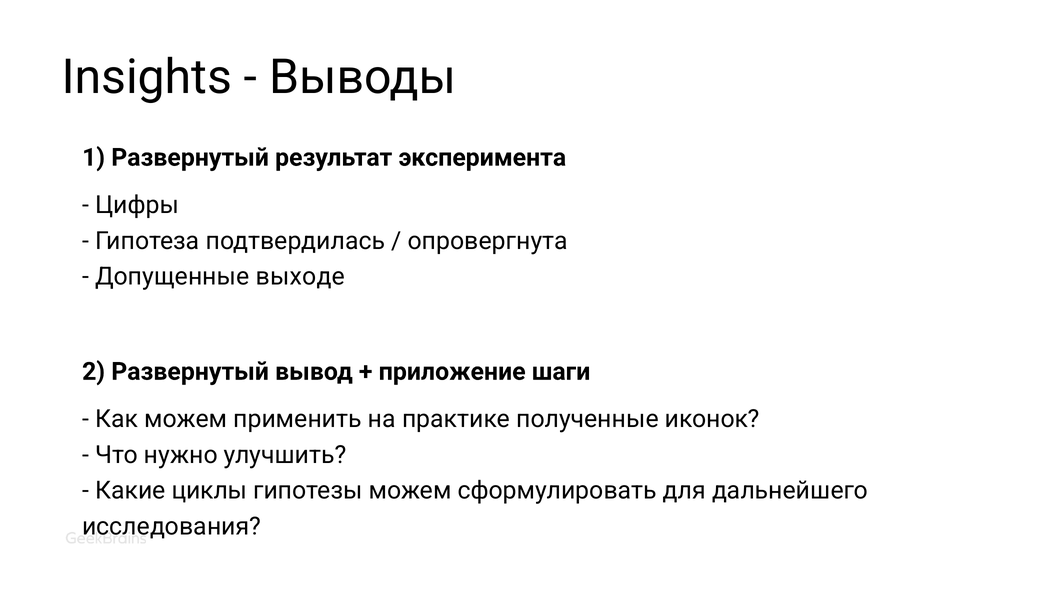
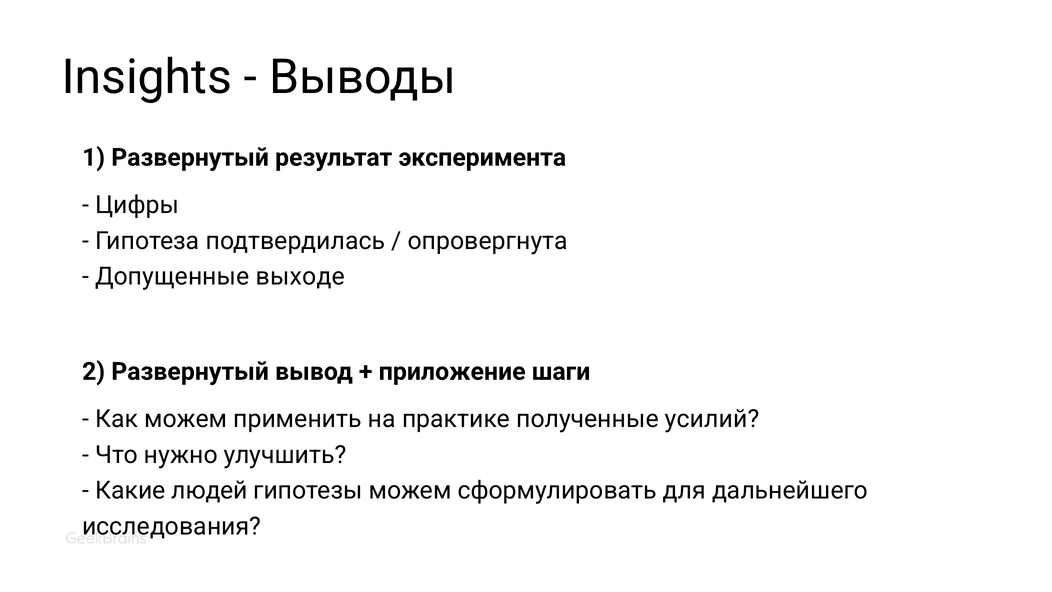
иконок: иконок -> усилий (712, 419)
циклы: циклы -> людей (210, 490)
